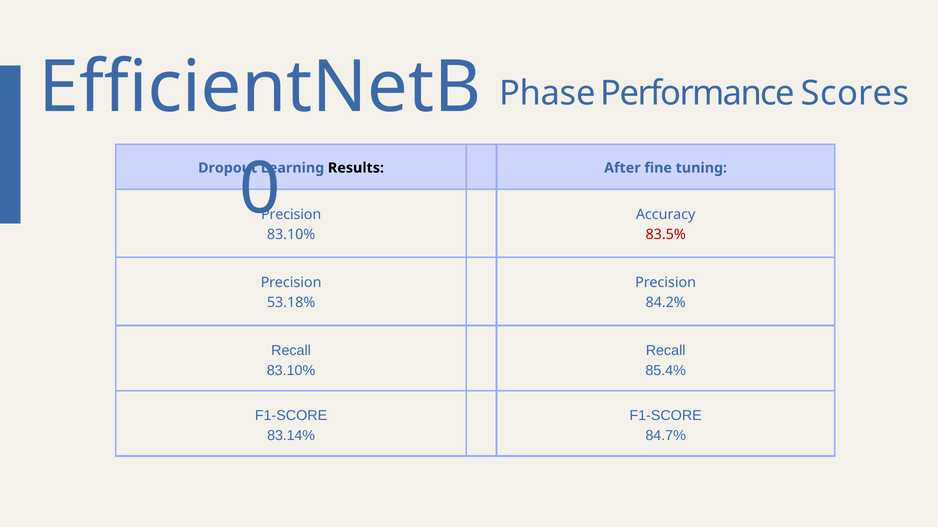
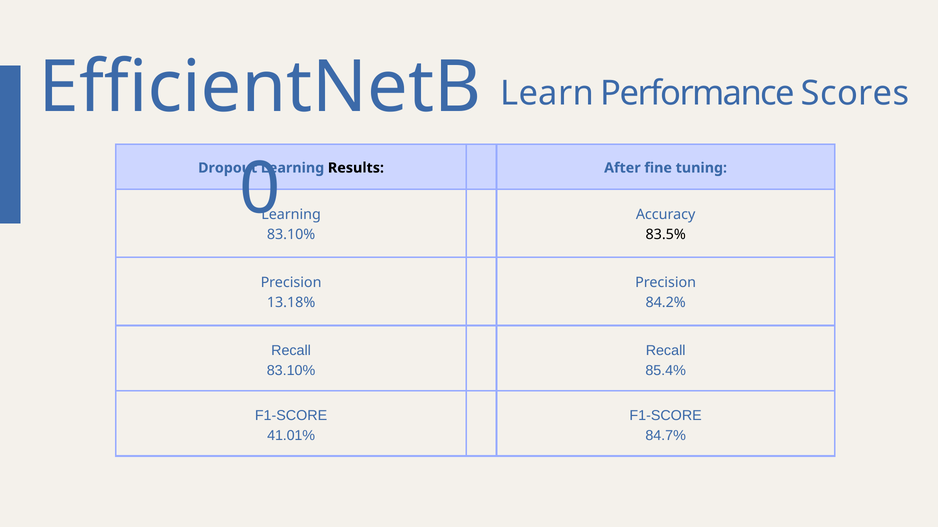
Phase: Phase -> Learn (547, 93)
Precision: Precision -> Learning (291, 215)
83.5% colour: red -> black (666, 235)
53.18%: 53.18% -> 13.18% (291, 303)
83.14%: 83.14% -> 41.01% (291, 436)
